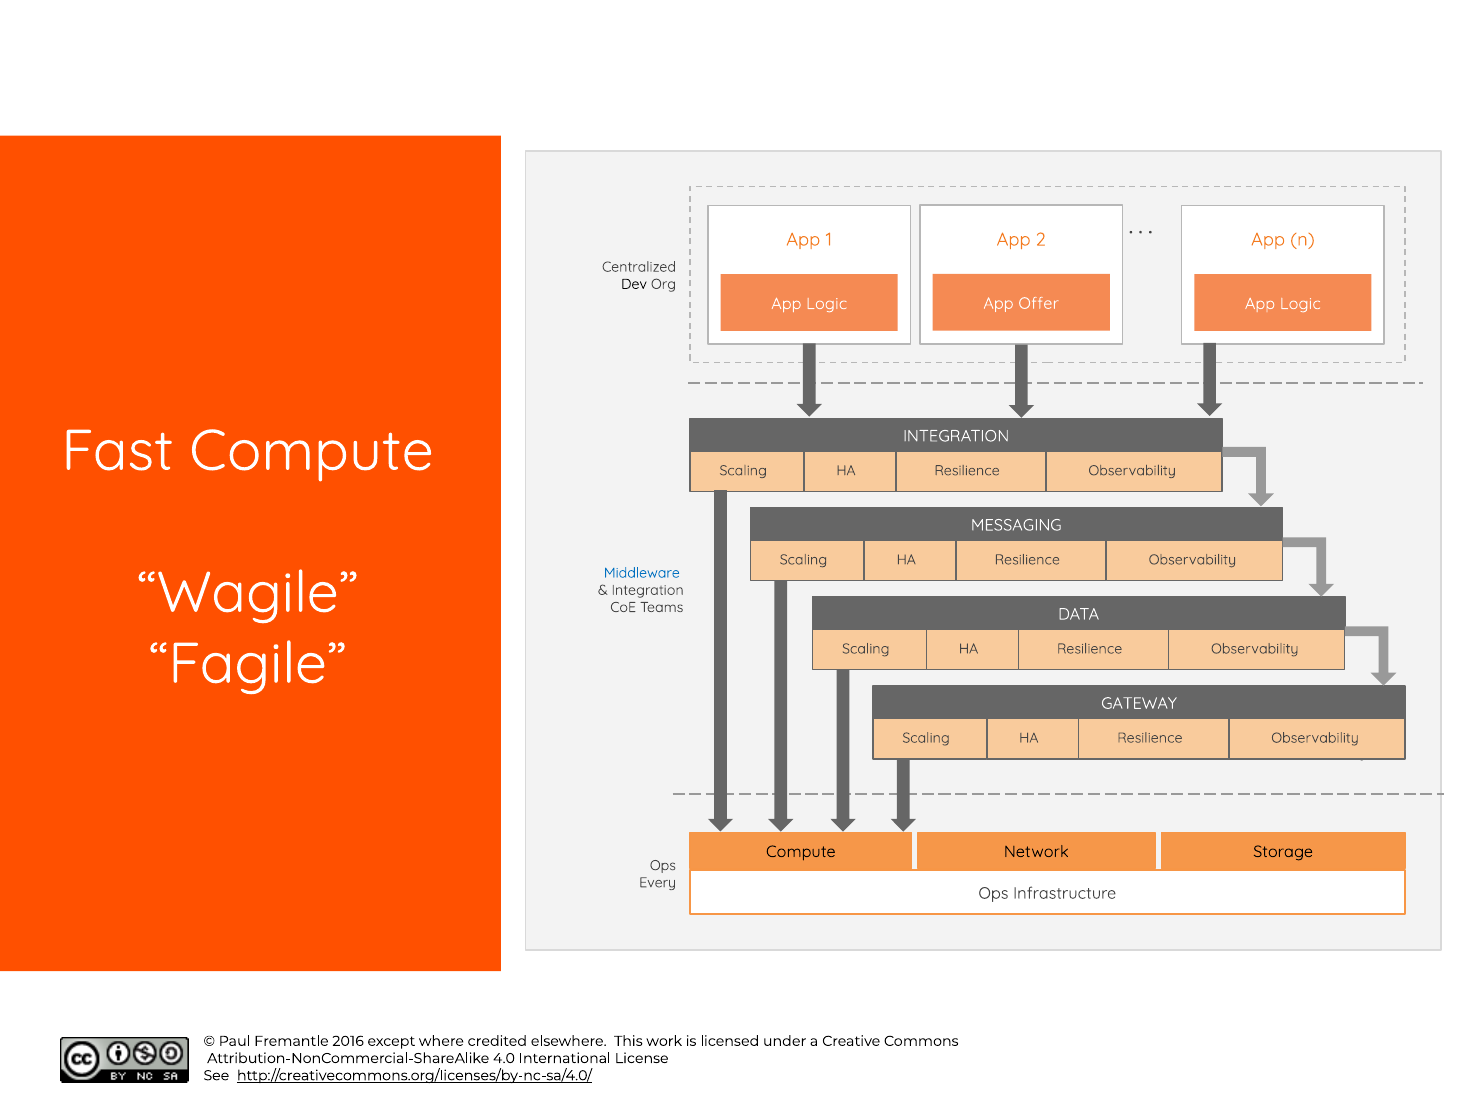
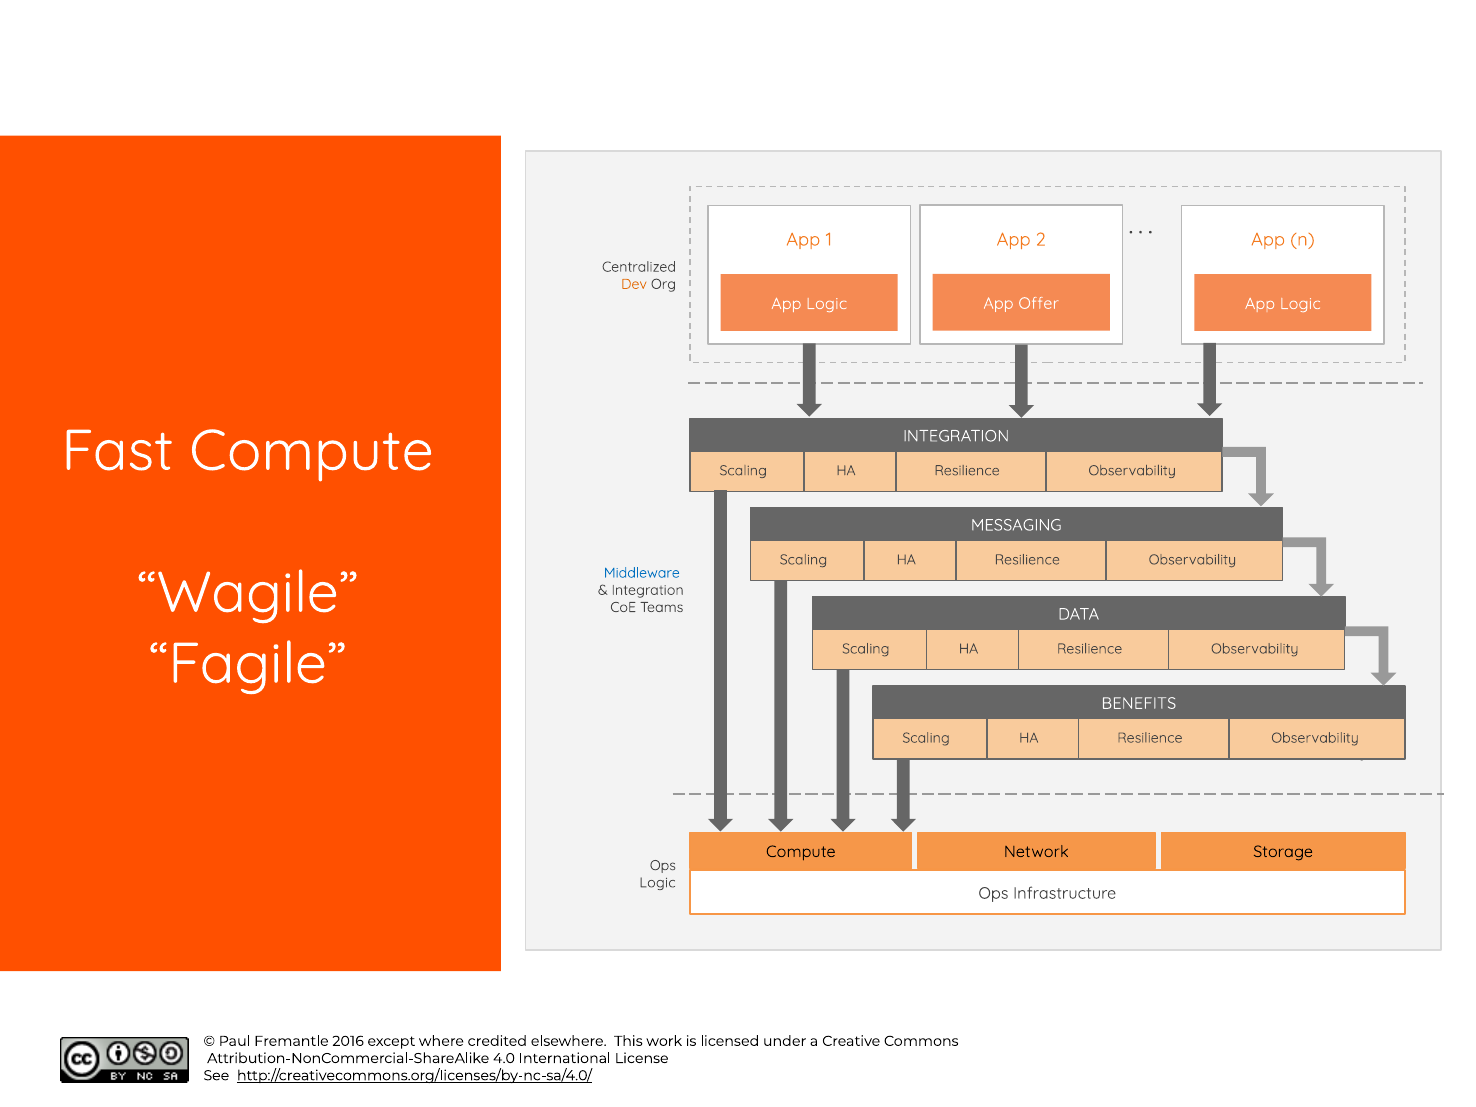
Dev colour: black -> orange (634, 284)
GATEWAY: GATEWAY -> BENEFITS (1139, 703)
Every: Every -> Logic (657, 883)
